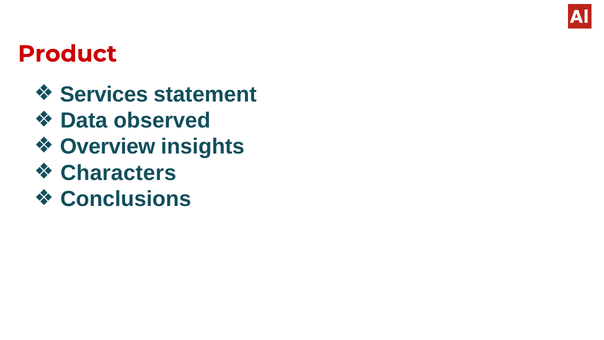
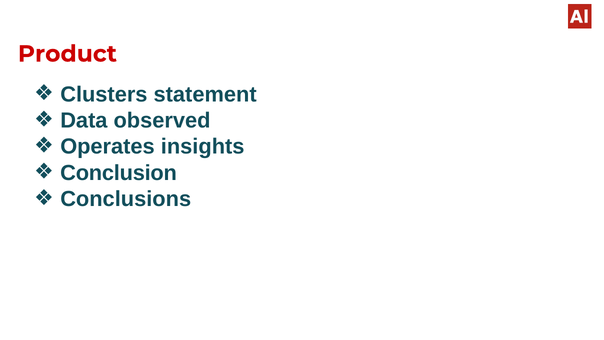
Services: Services -> Clusters (104, 94)
Overview: Overview -> Operates (107, 147)
Characters: Characters -> Conclusion (119, 173)
